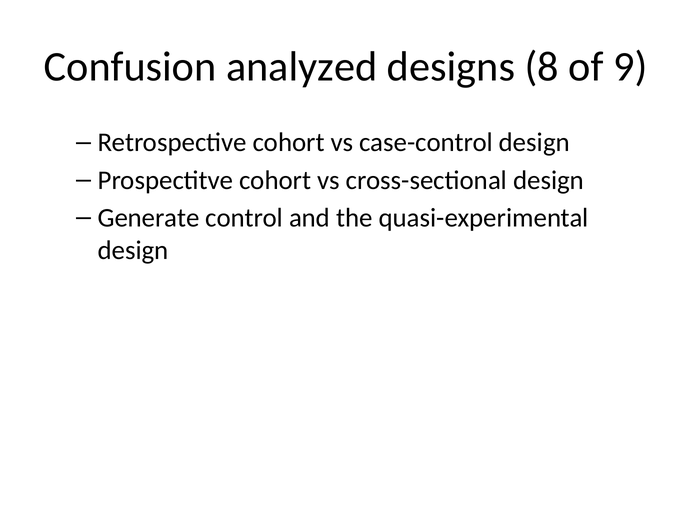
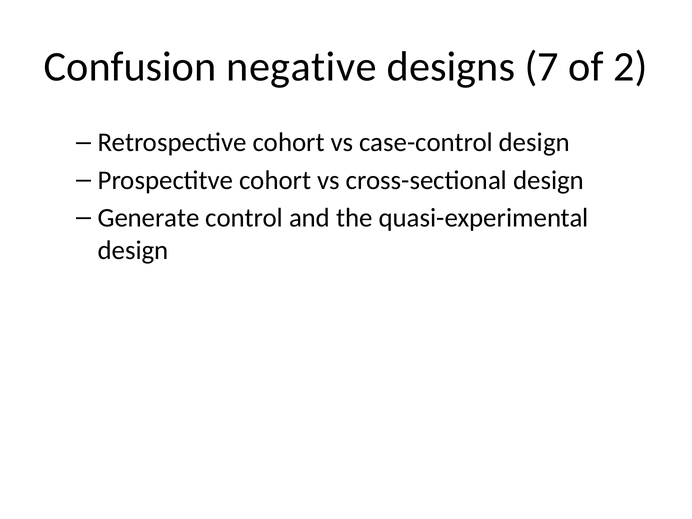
analyzed: analyzed -> negative (302, 67)
8: 8 -> 7 (542, 67)
9: 9 -> 2 (630, 67)
